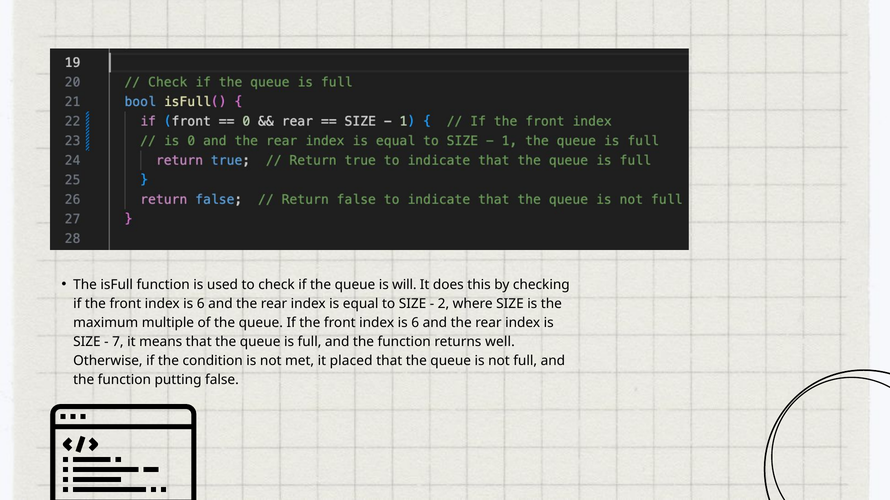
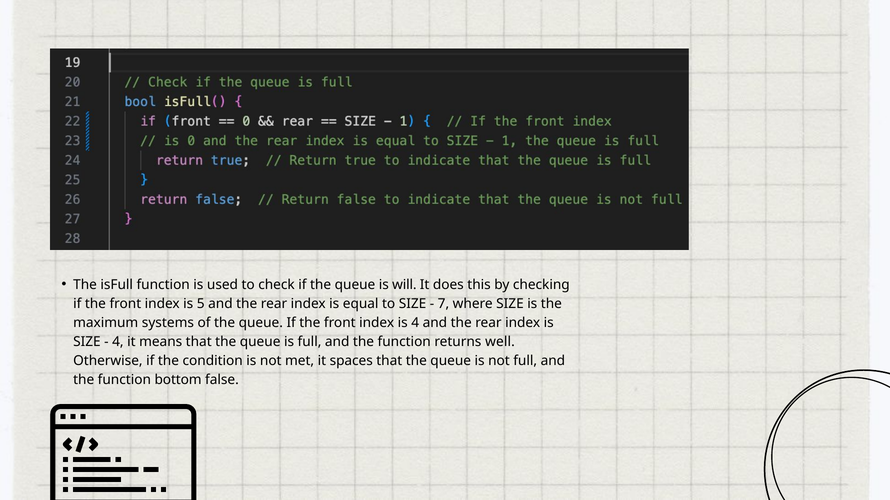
6: 6 -> 5 (201, 304)
2: 2 -> 7 (443, 304)
multiple: multiple -> systems (168, 323)
6: 6 -> 4 (415, 323)
7: 7 -> 4 (118, 342)
placed: placed -> spaces (351, 361)
putting: putting -> bottom (178, 380)
